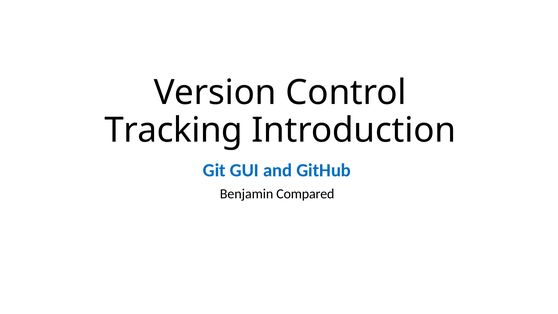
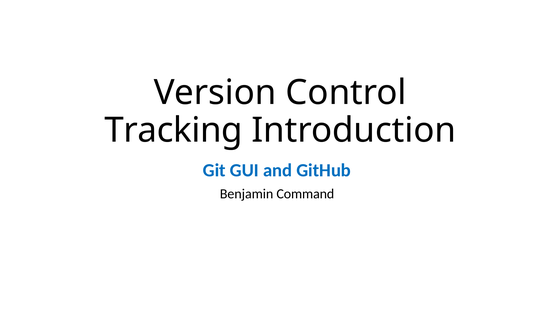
Compared: Compared -> Command (305, 194)
